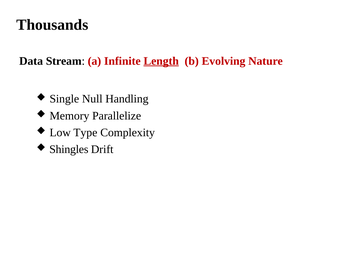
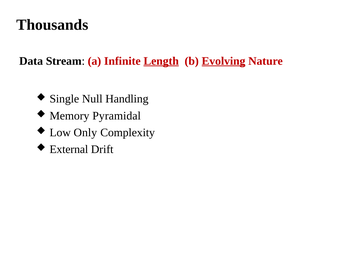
Evolving underline: none -> present (224, 61)
Parallelize: Parallelize -> Pyramidal (117, 116)
Type: Type -> Only (85, 133)
Shingles: Shingles -> External (69, 149)
